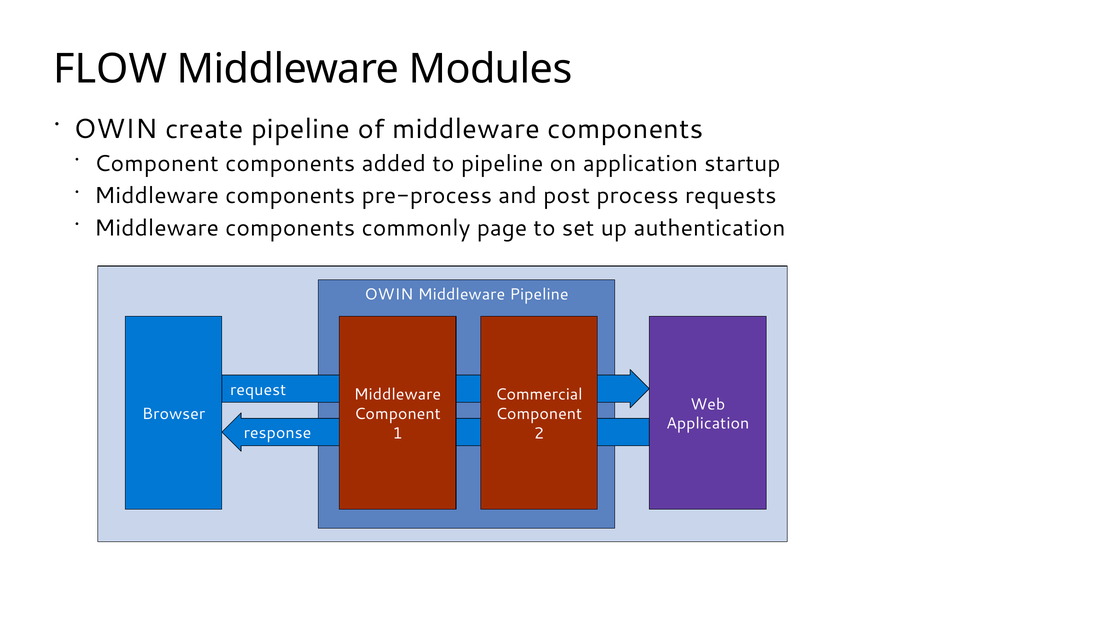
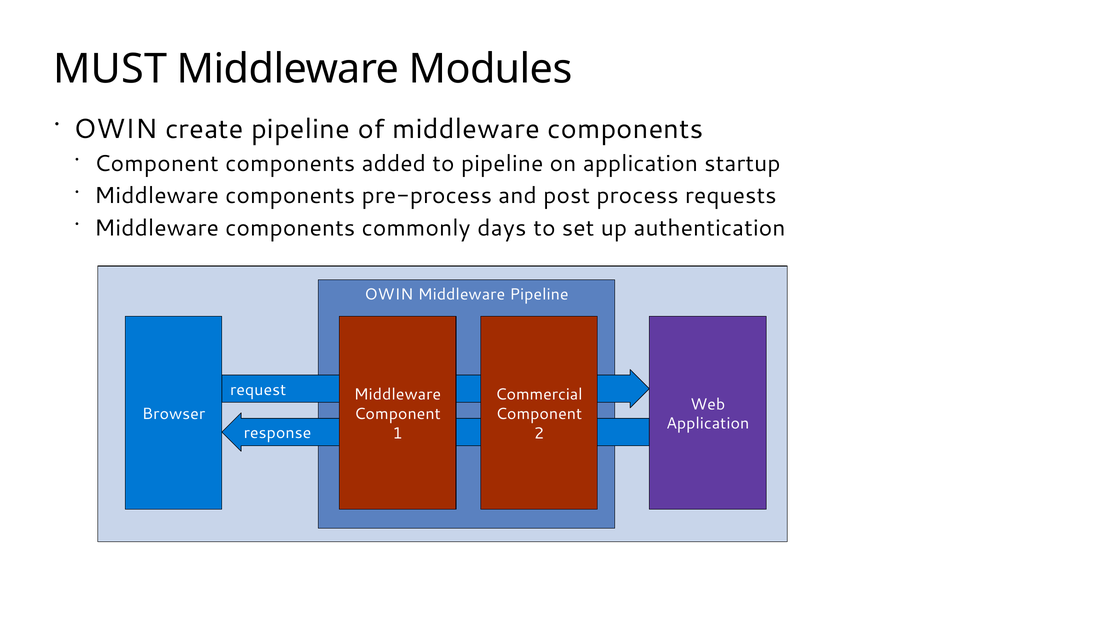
FLOW: FLOW -> MUST (110, 69)
page: page -> days (502, 228)
